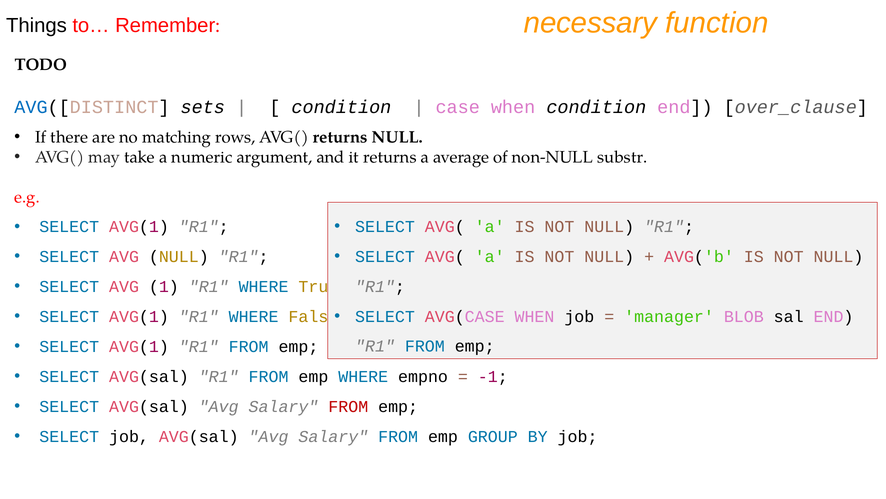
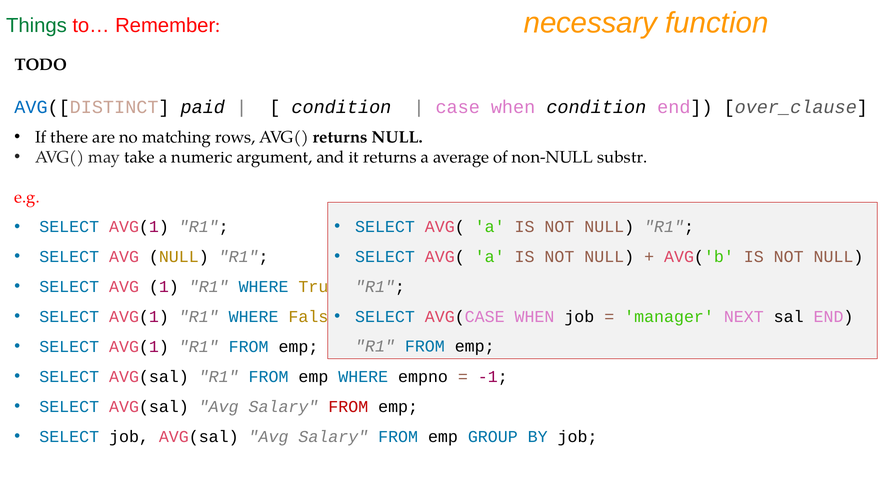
Things colour: black -> green (36, 25)
sets: sets -> paid (203, 107)
BLOB: BLOB -> NEXT (744, 316)
